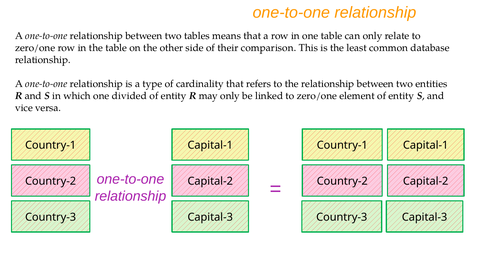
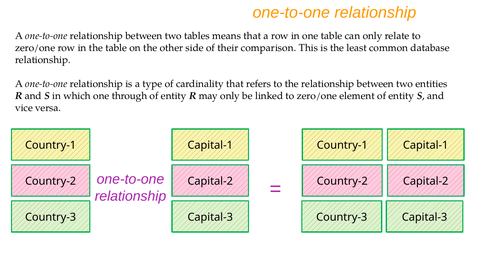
divided: divided -> through (130, 96)
